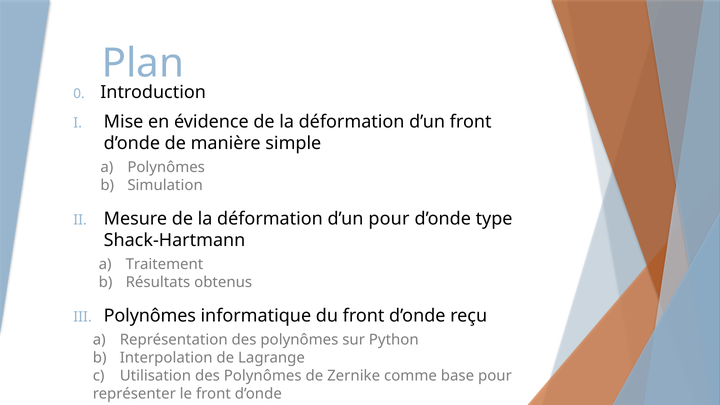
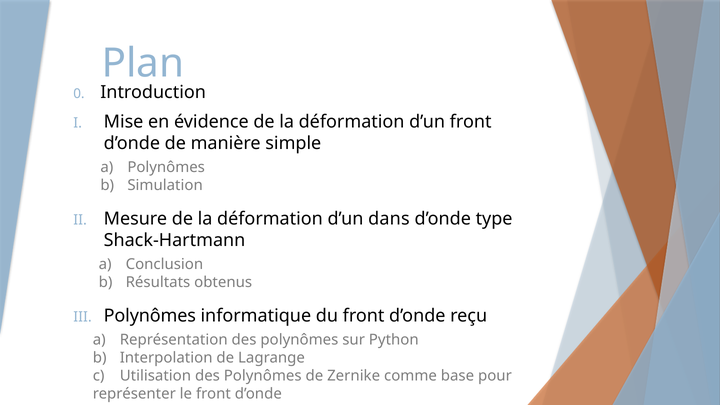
d’un pour: pour -> dans (389, 219)
Traitement: Traitement -> Conclusion (164, 264)
